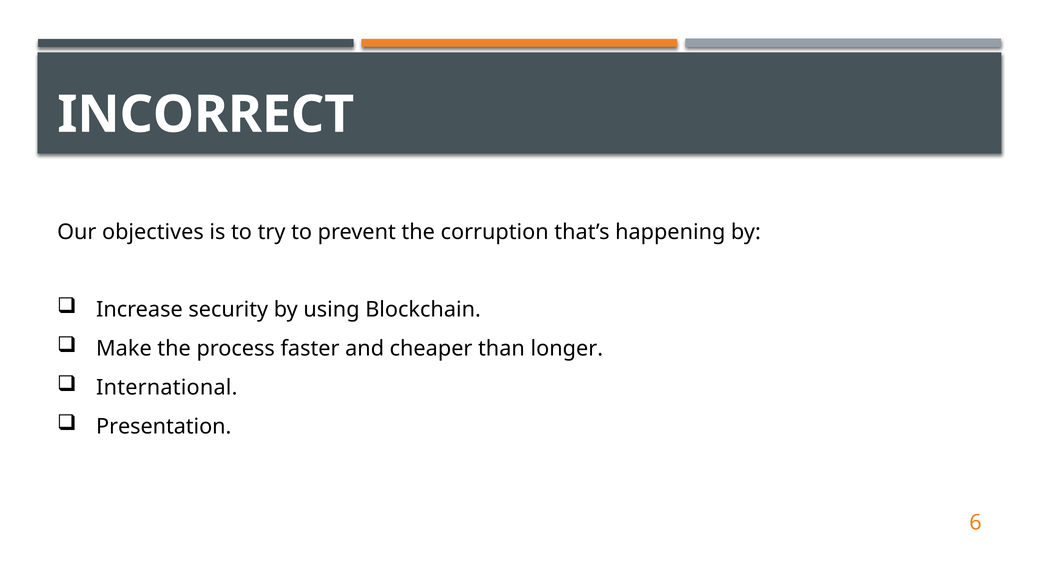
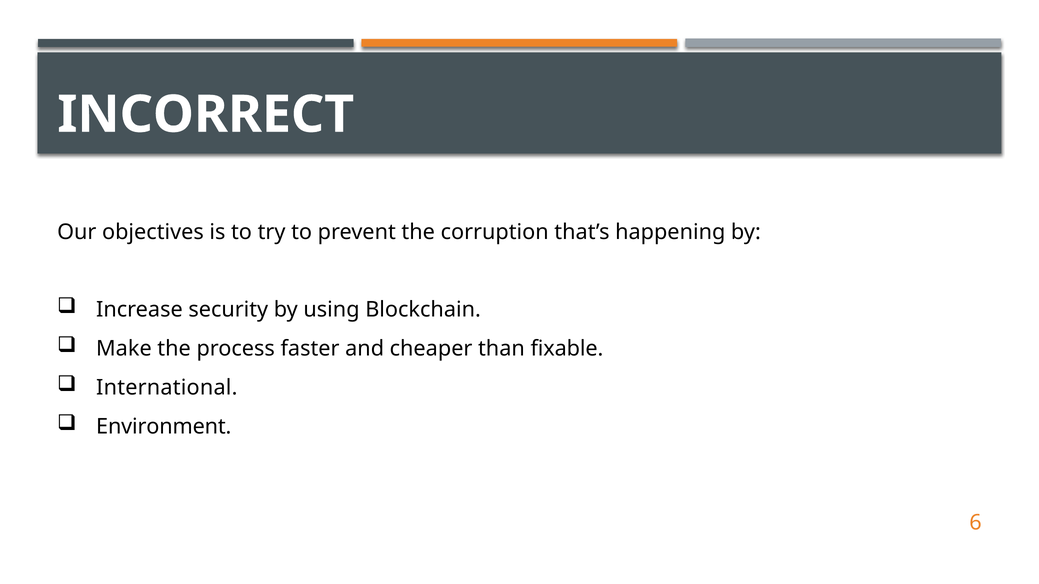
longer: longer -> fixable (567, 349)
Presentation: Presentation -> Environment (164, 427)
